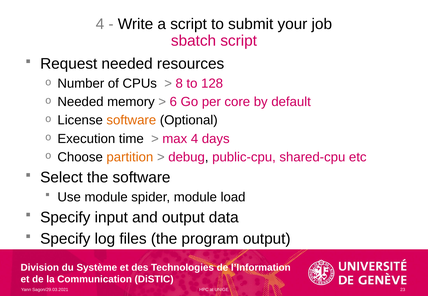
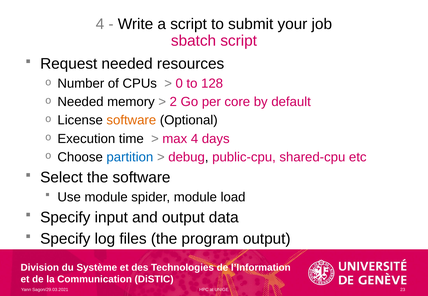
8: 8 -> 0 (179, 84)
6: 6 -> 2 (173, 102)
partition colour: orange -> blue (130, 157)
